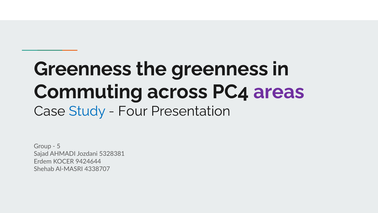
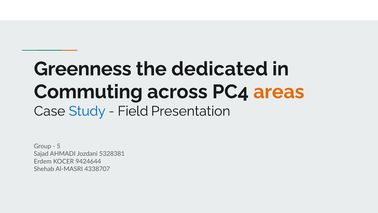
the greenness: greenness -> dedicated (220, 69)
areas colour: purple -> orange (279, 92)
Four: Four -> Field (133, 111)
